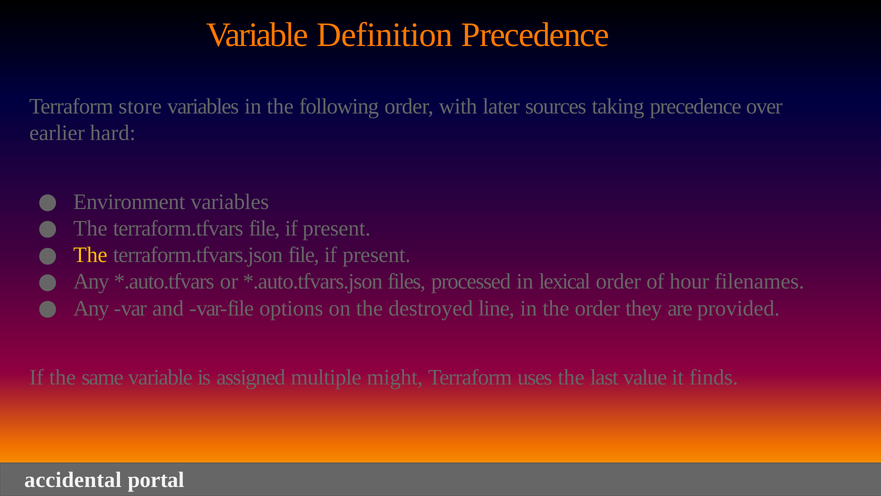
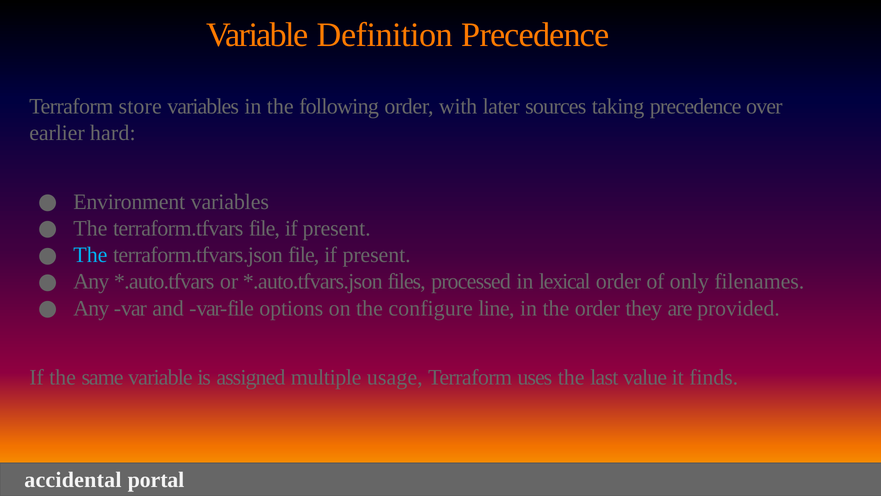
The colour: yellow -> light blue (90, 255)
hour: hour -> only (689, 281)
destroyed: destroyed -> configure (431, 308)
might: might -> usage (395, 377)
